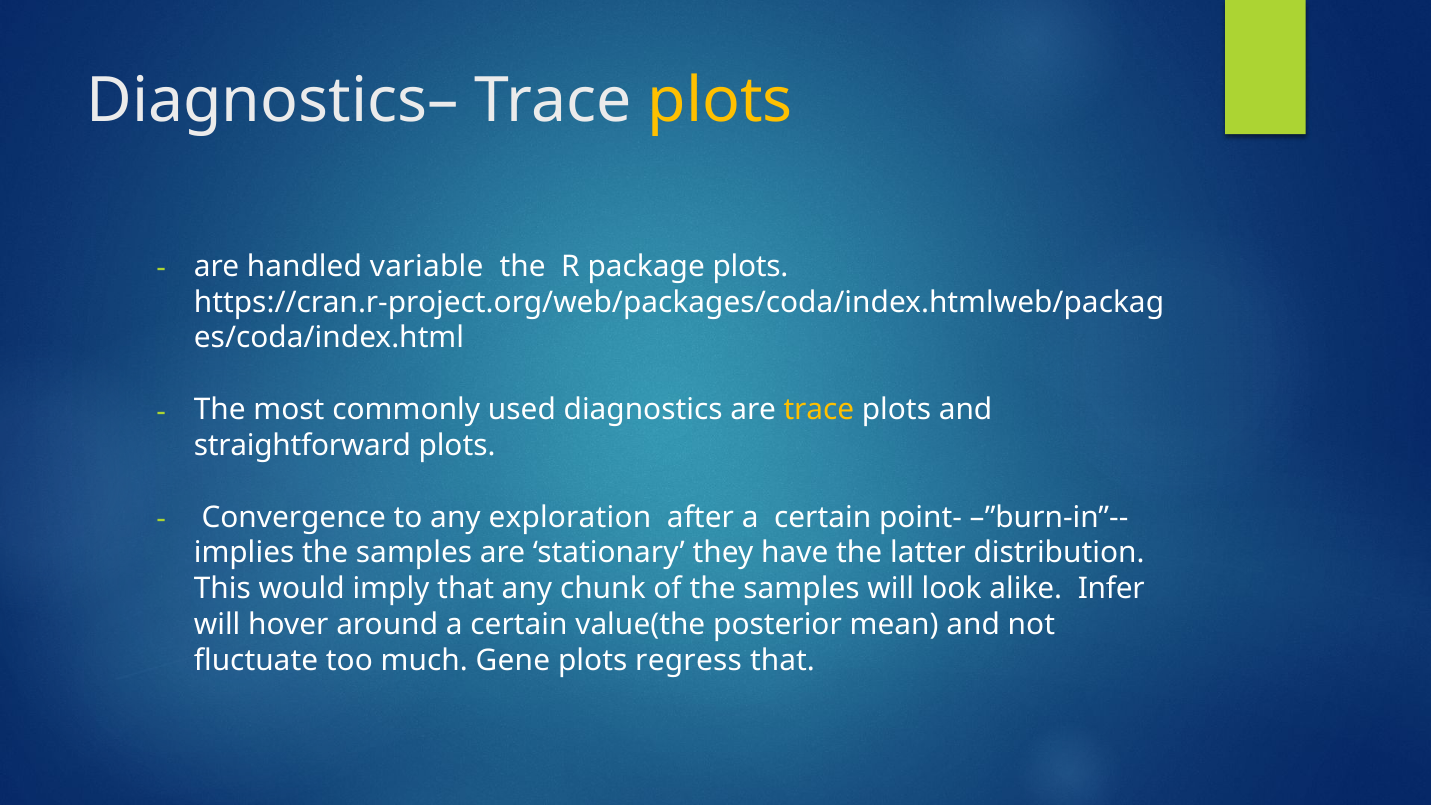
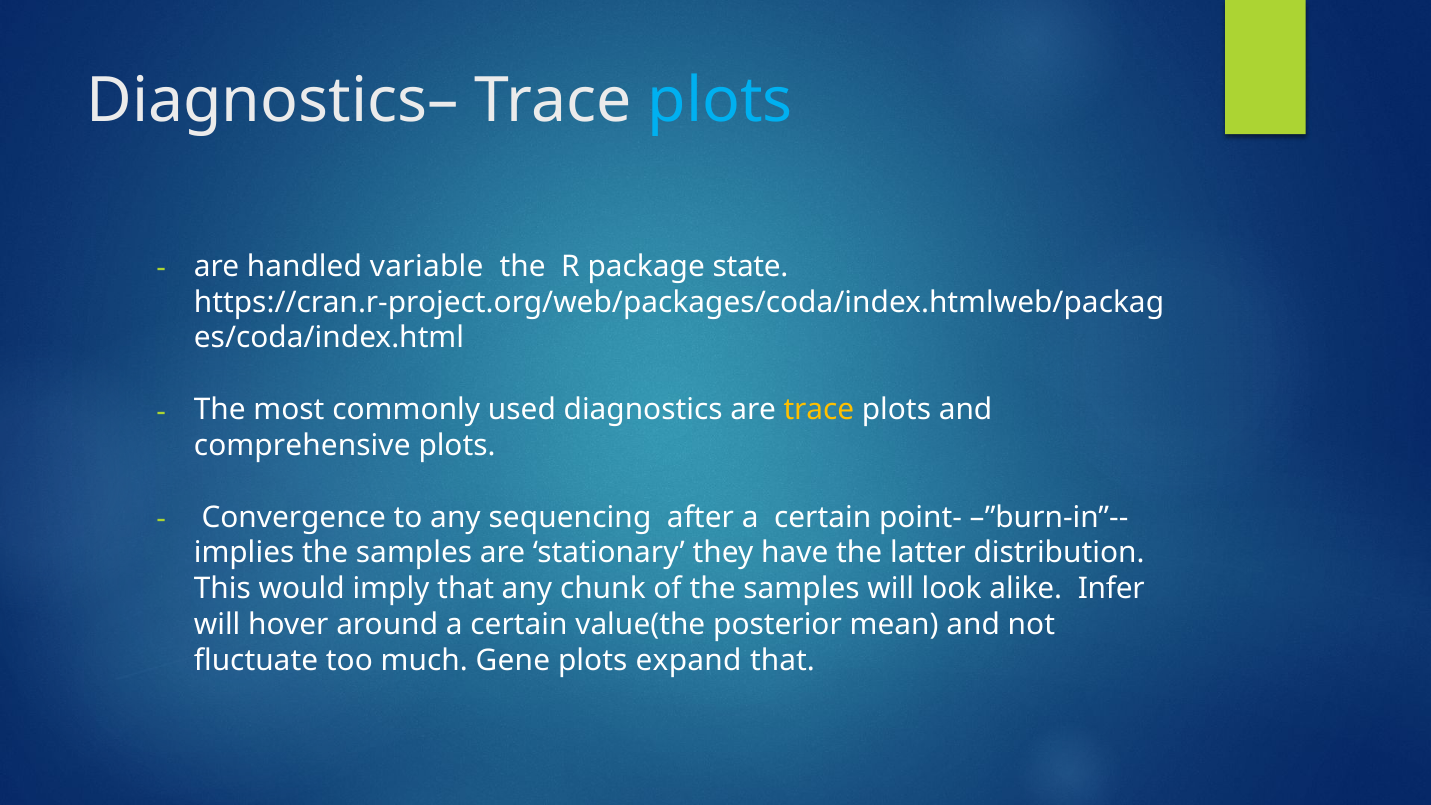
plots colour: yellow -> light blue (720, 100)
package plots: plots -> state (751, 266)
straightforward: straightforward -> comprehensive (302, 446)
exploration: exploration -> sequencing (570, 517)
regress: regress -> expand (689, 661)
